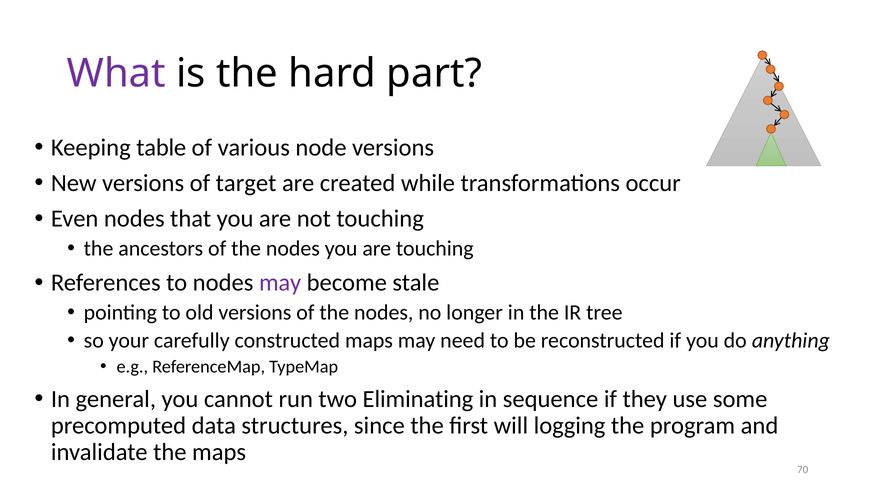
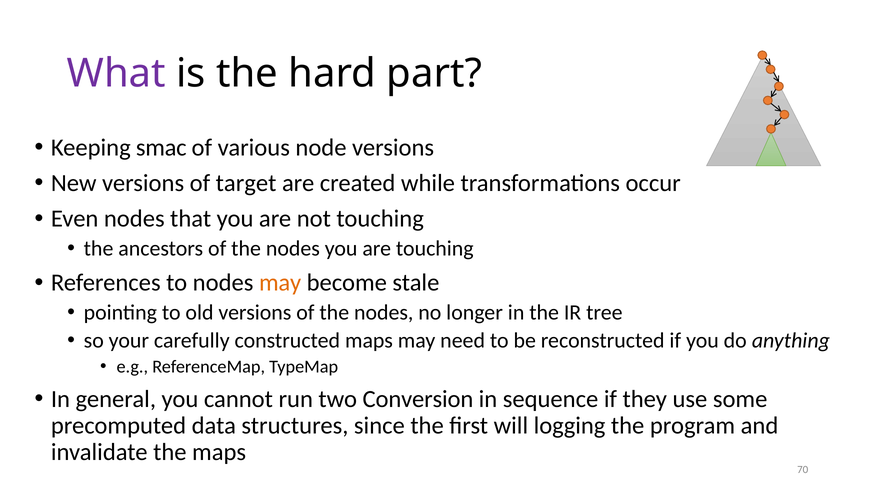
table: table -> smac (161, 147)
may colour: purple -> orange (280, 283)
Eliminating: Eliminating -> Conversion (418, 399)
